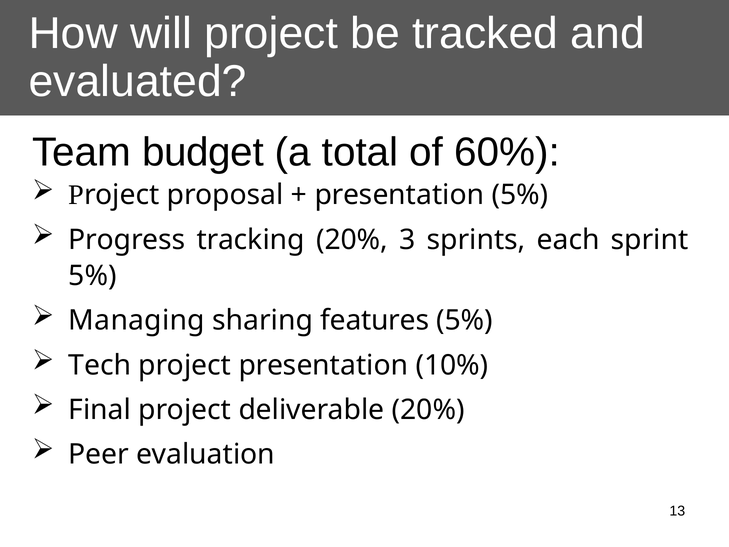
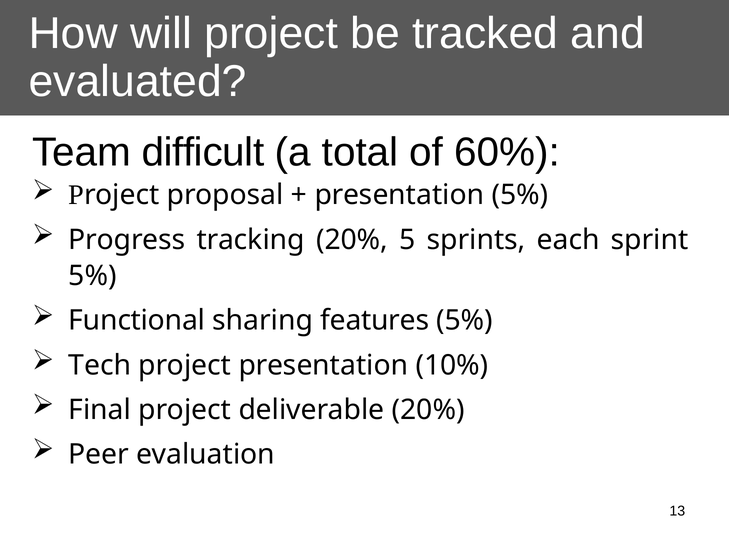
budget: budget -> difficult (203, 152)
3: 3 -> 5 (407, 240)
Managing: Managing -> Functional (137, 320)
